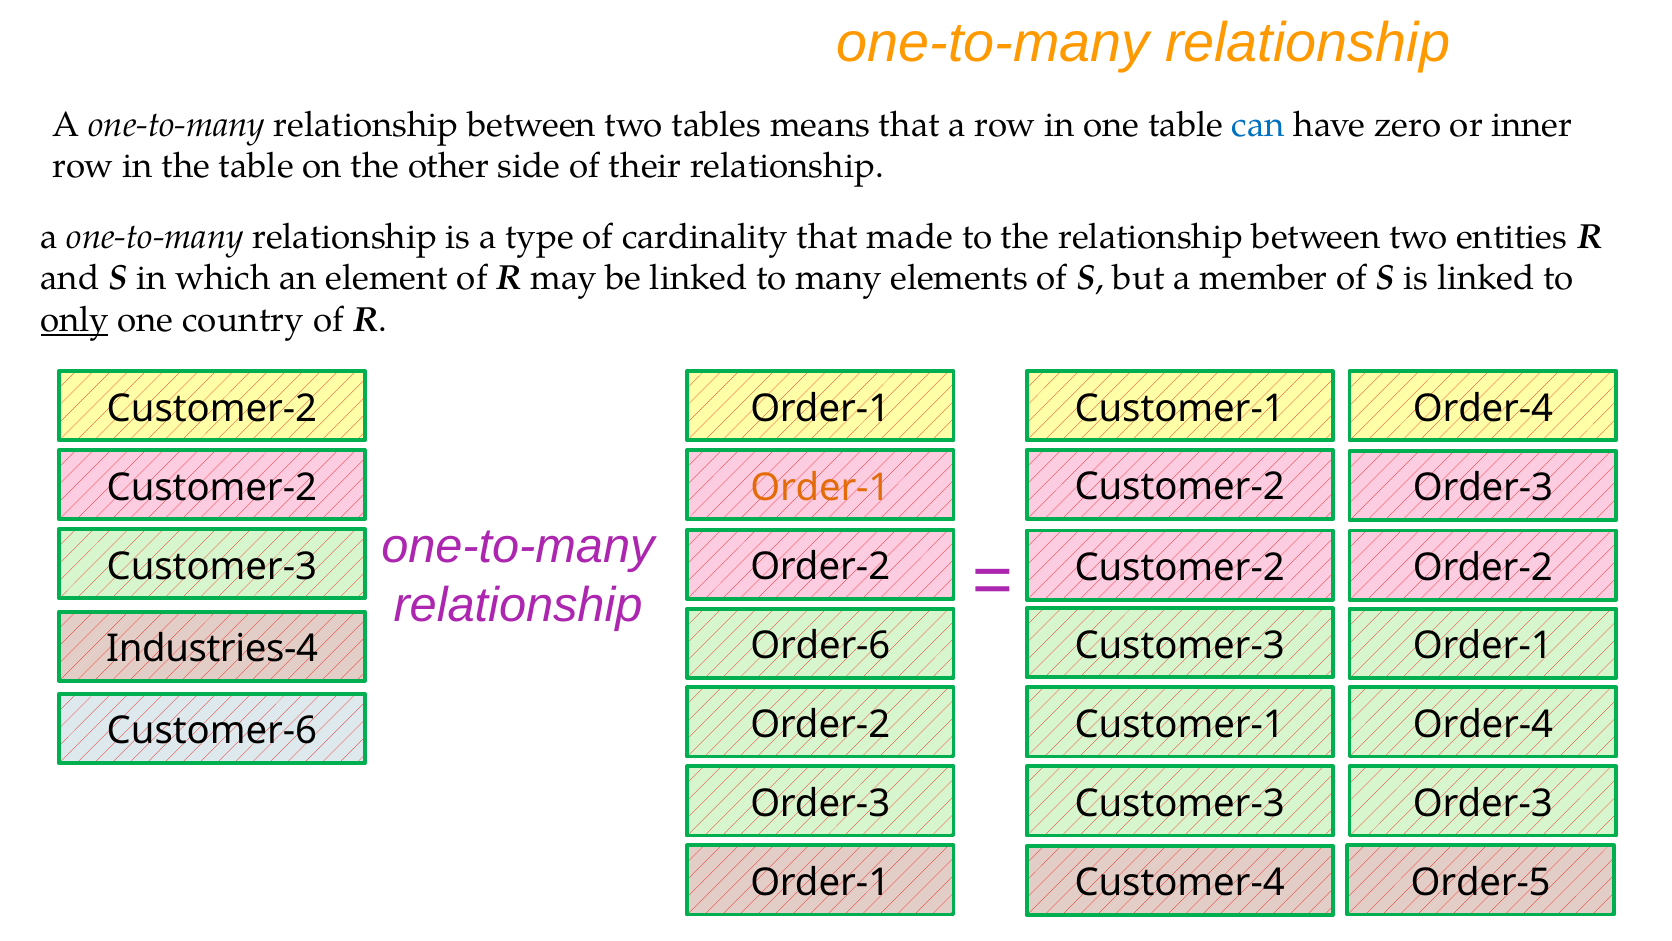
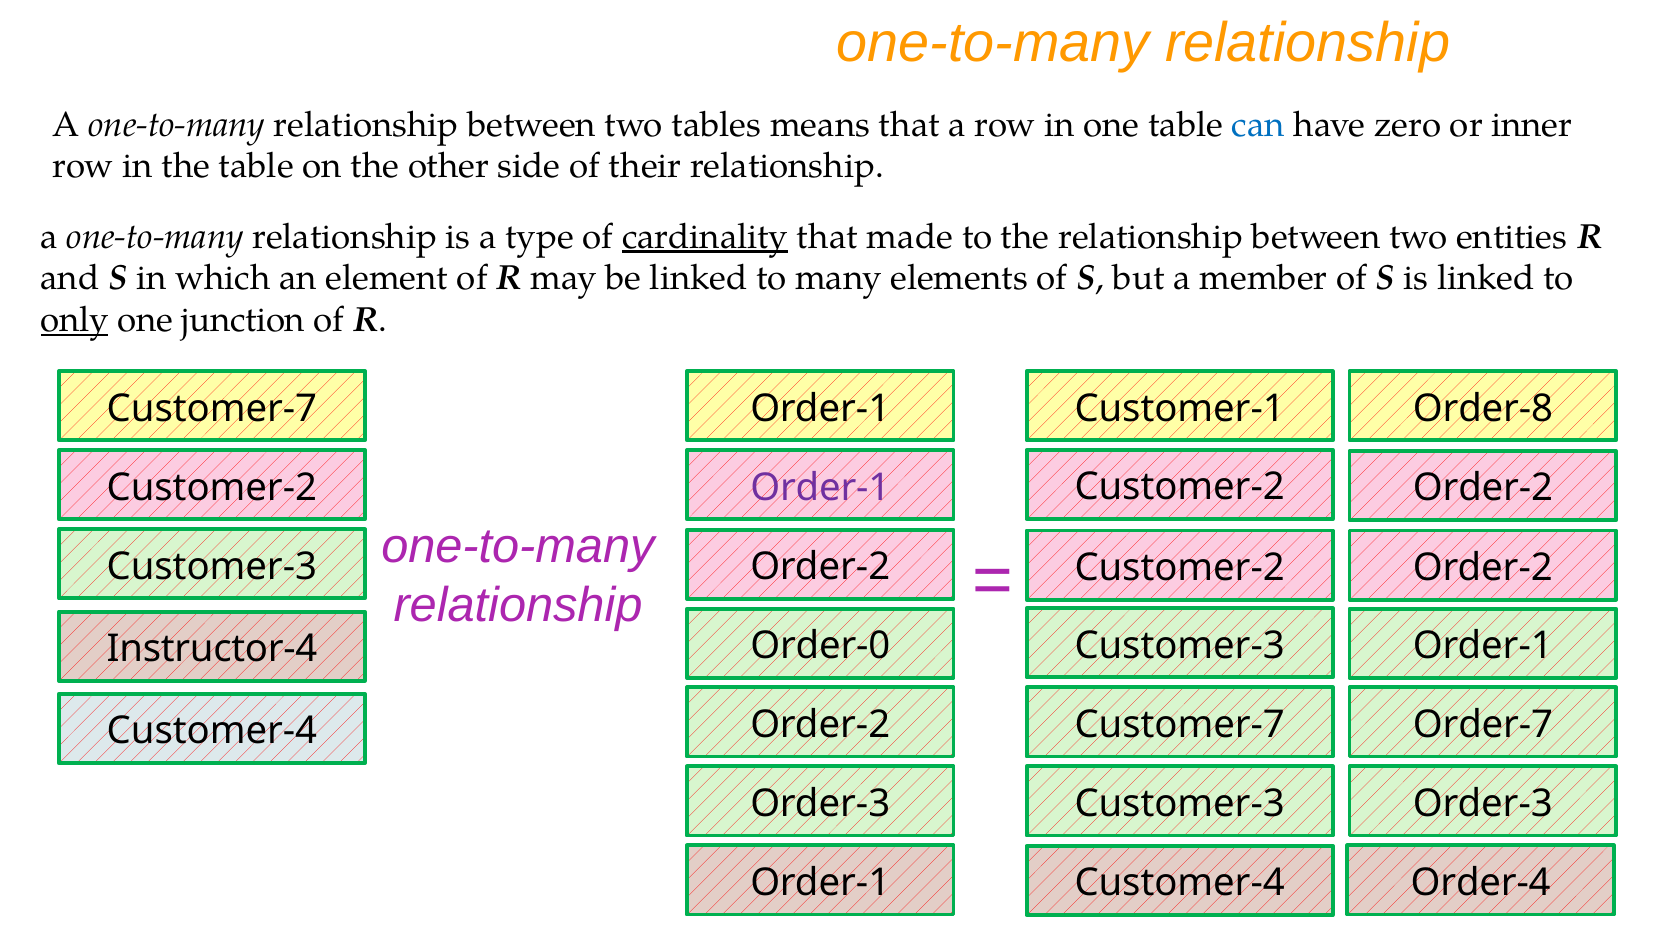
cardinality underline: none -> present (705, 236)
country: country -> junction (244, 320)
Customer-2: Customer-2 -> Customer-7 (212, 408)
Customer-1 Order-4: Order-4 -> Order-8 (1483, 408)
Customer-2 Order-3: Order-3 -> Order-2 (1483, 488)
Order-1 colour: orange -> purple (820, 487)
Order-6: Order-6 -> Order-0 (820, 646)
Industries-4: Industries-4 -> Instructor-4 (212, 649)
Customer-1: Customer-1 -> Customer-7 (1180, 724)
Order-4: Order-4 -> Order-7 (1483, 724)
Customer-6: Customer-6 -> Customer-4 (212, 731)
Order-5: Order-5 -> Order-4 (1481, 882)
